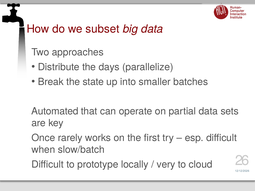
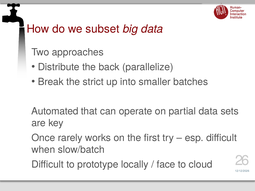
days: days -> back (109, 67)
state: state -> strict (93, 82)
very: very -> face (166, 165)
